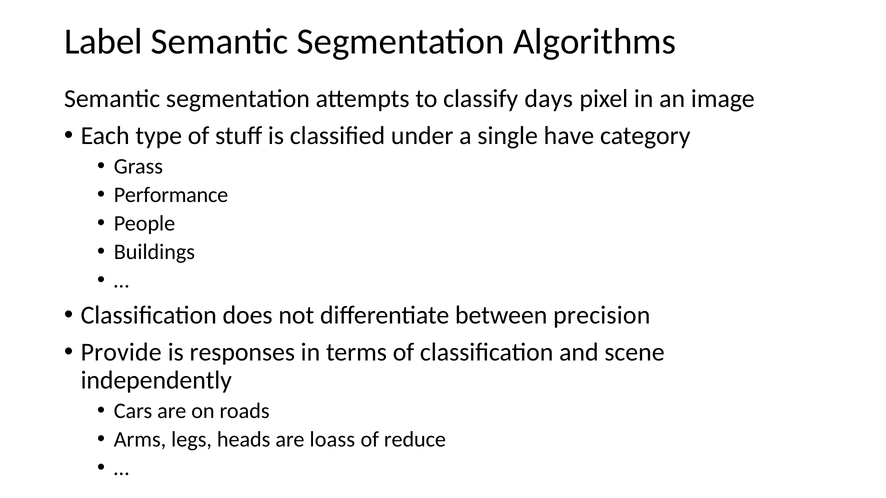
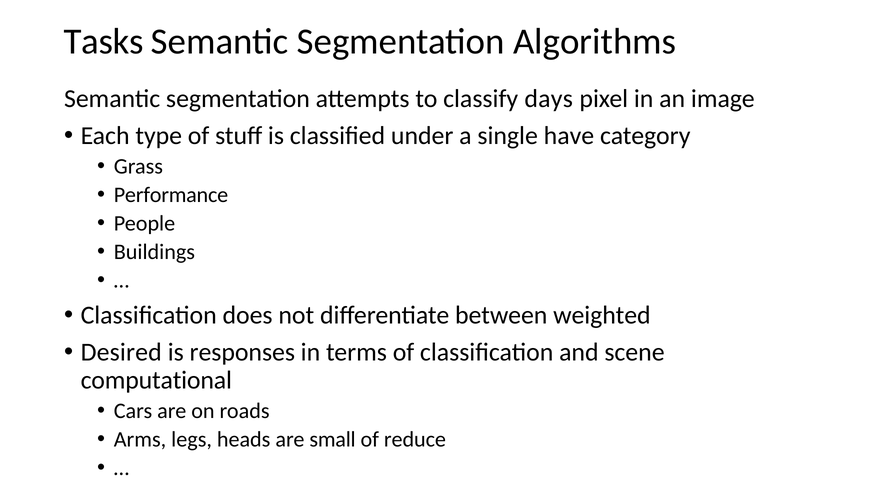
Label: Label -> Tasks (104, 42)
precision: precision -> weighted (602, 316)
Provide: Provide -> Desired (121, 353)
independently: independently -> computational (156, 381)
loass: loass -> small (333, 440)
